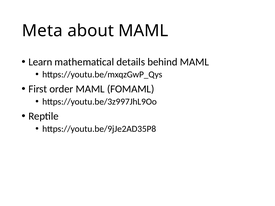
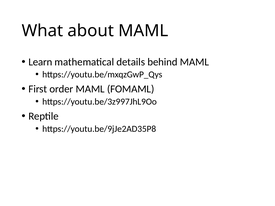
Meta: Meta -> What (42, 31)
